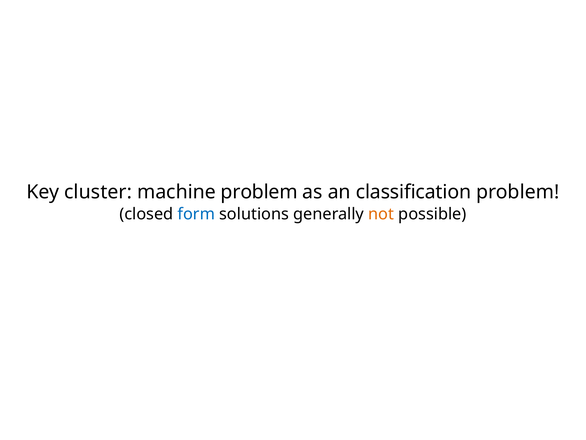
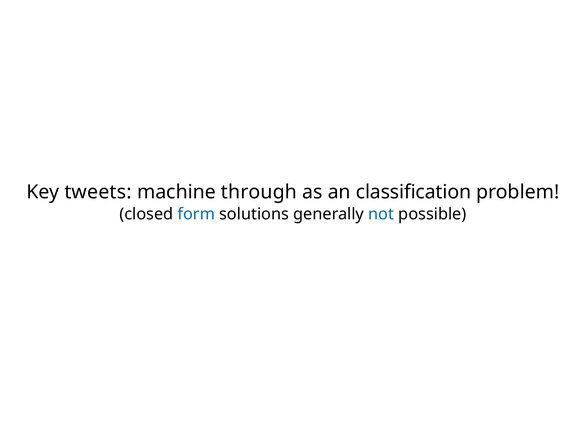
cluster: cluster -> tweets (98, 192)
machine problem: problem -> through (259, 192)
not colour: orange -> blue (381, 214)
